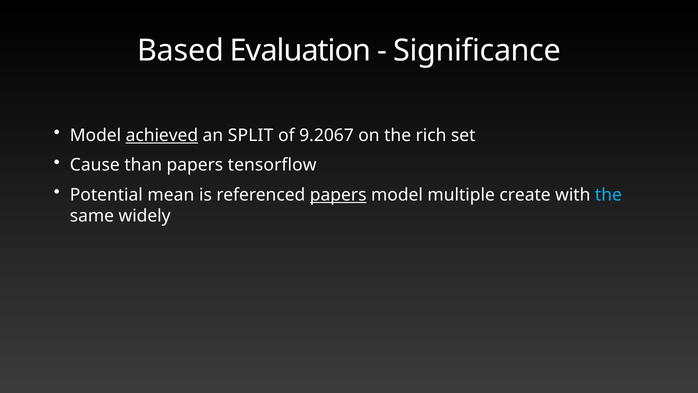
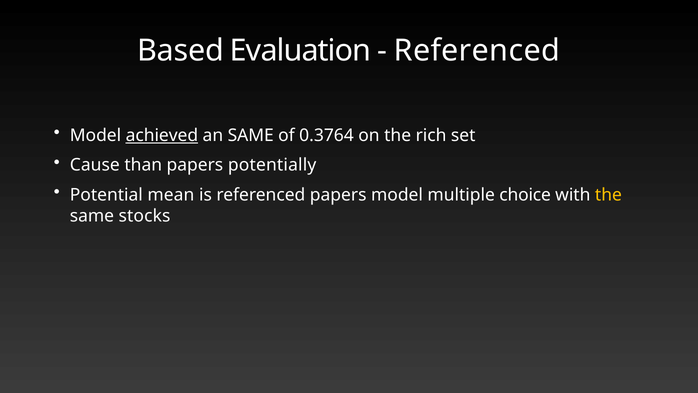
Significance: Significance -> Referenced (477, 50)
an SPLIT: SPLIT -> SAME (251, 135)
9.2067: 9.2067 -> 0.3764 (327, 135)
tensorflow: tensorflow -> potentially (272, 165)
papers underline: present -> none (338, 195)
create: create -> choice (525, 195)
the colour: light blue -> yellow (608, 195)
widely: widely -> stocks (145, 216)
